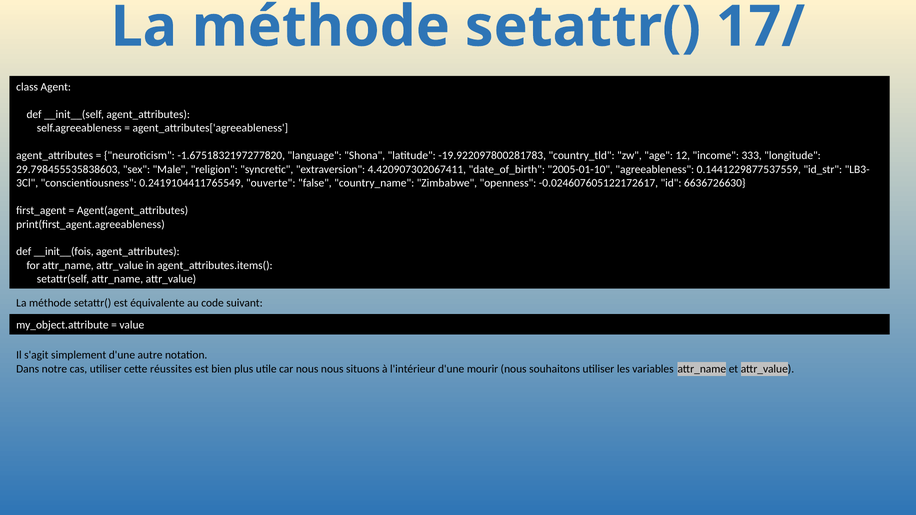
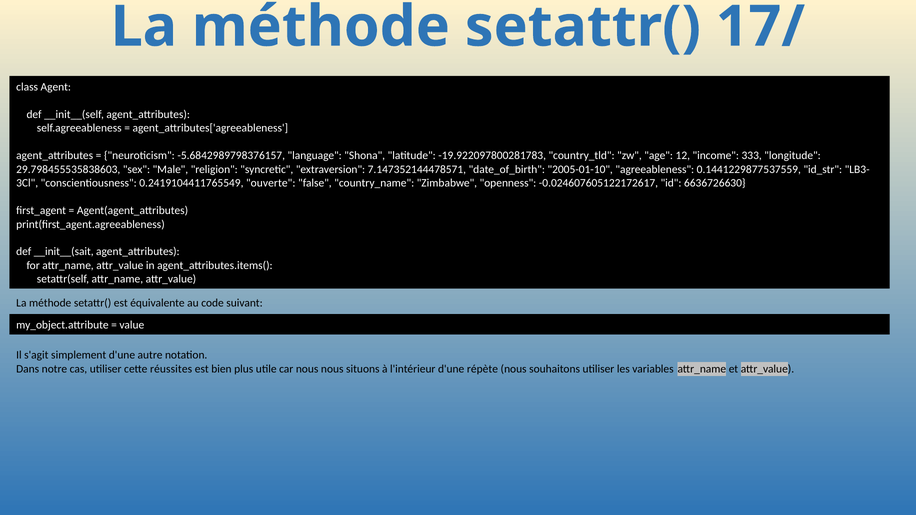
-1.6751832197277820: -1.6751832197277820 -> -5.6842989798376157 (231, 156)
4.420907302067411: 4.420907302067411 -> 7.147352144478571 (417, 169)
__init__(fois: __init__(fois -> __init__(sait (64, 252)
mourir: mourir -> répète (482, 369)
